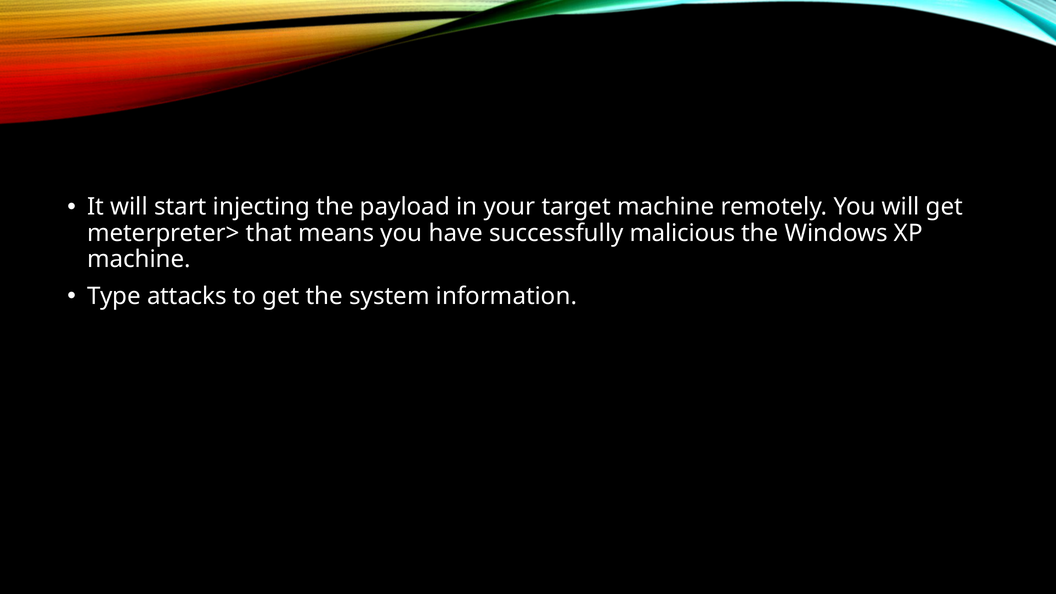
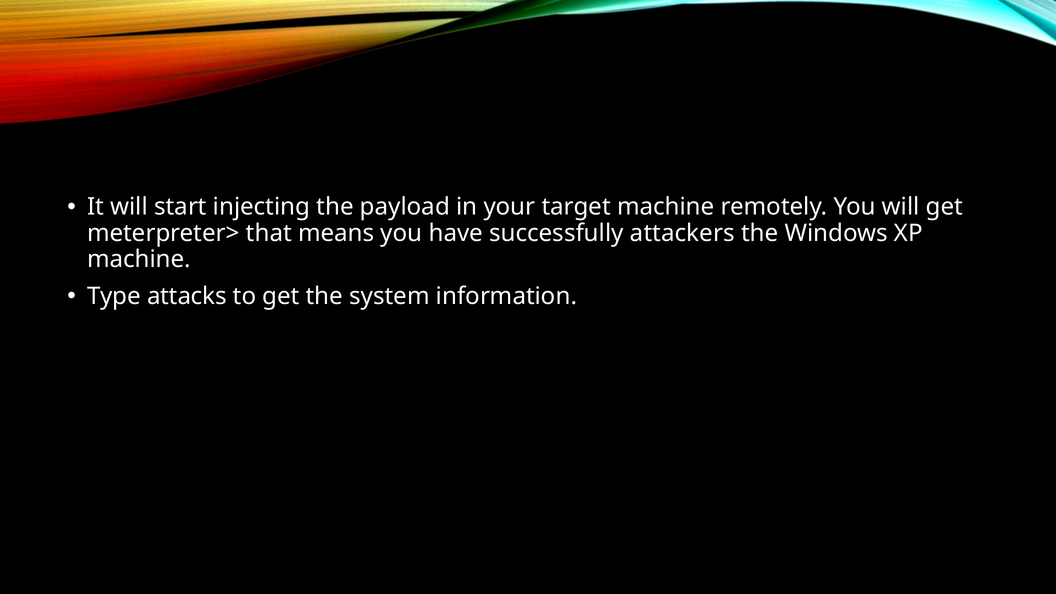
malicious: malicious -> attackers (682, 233)
